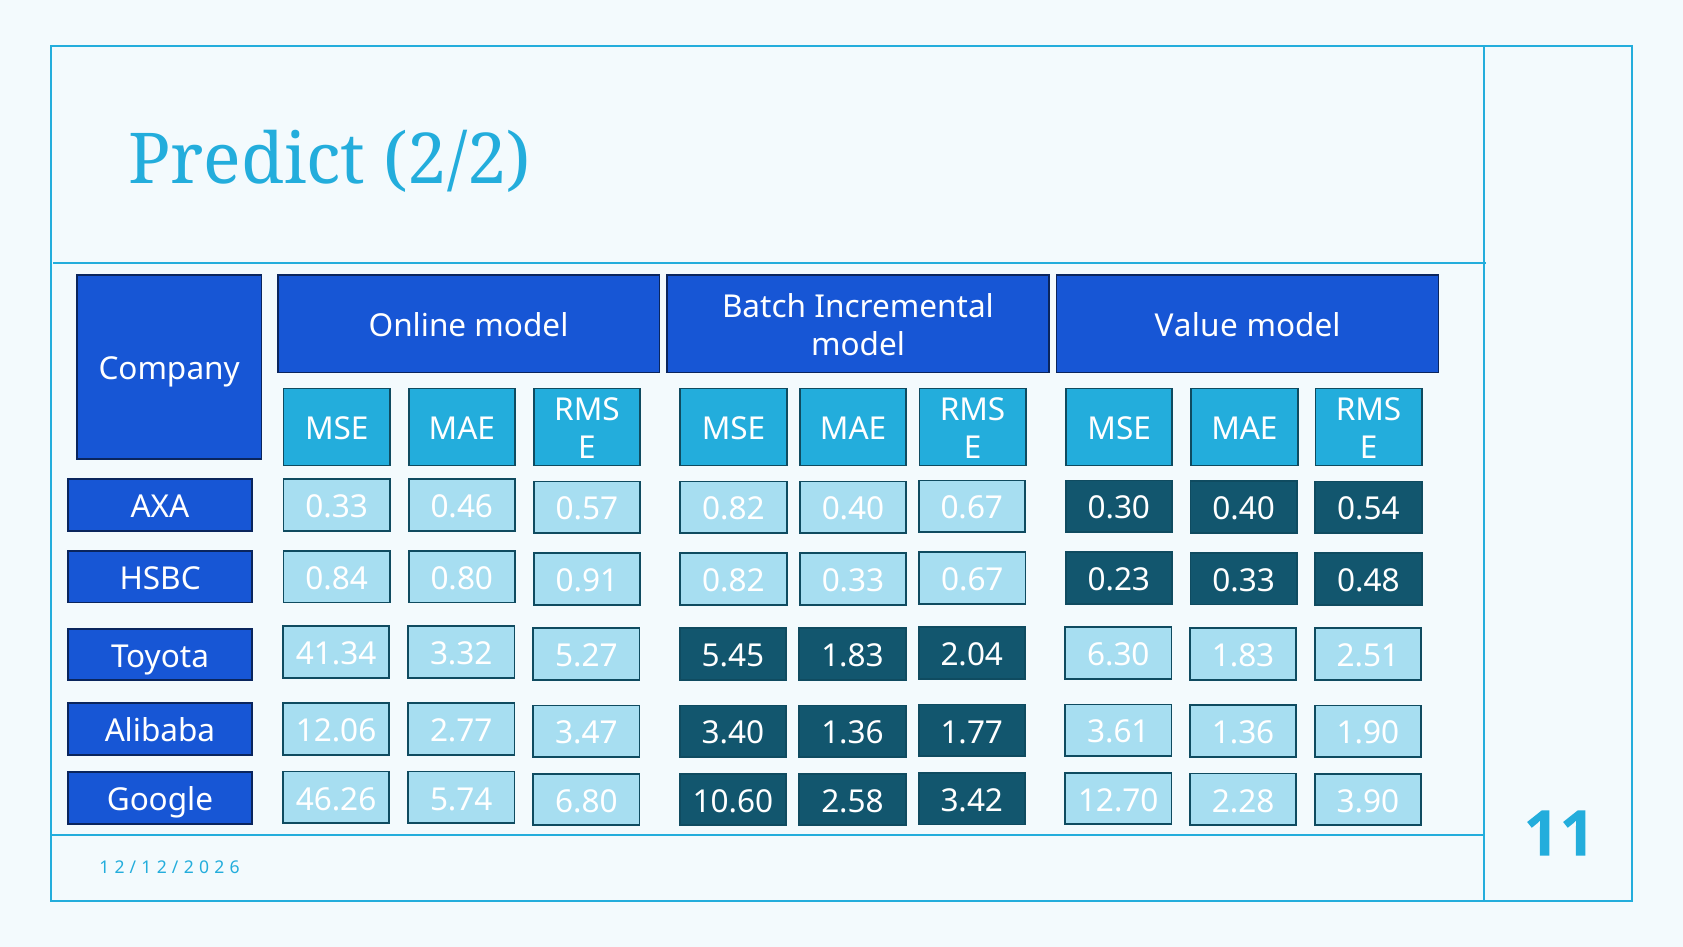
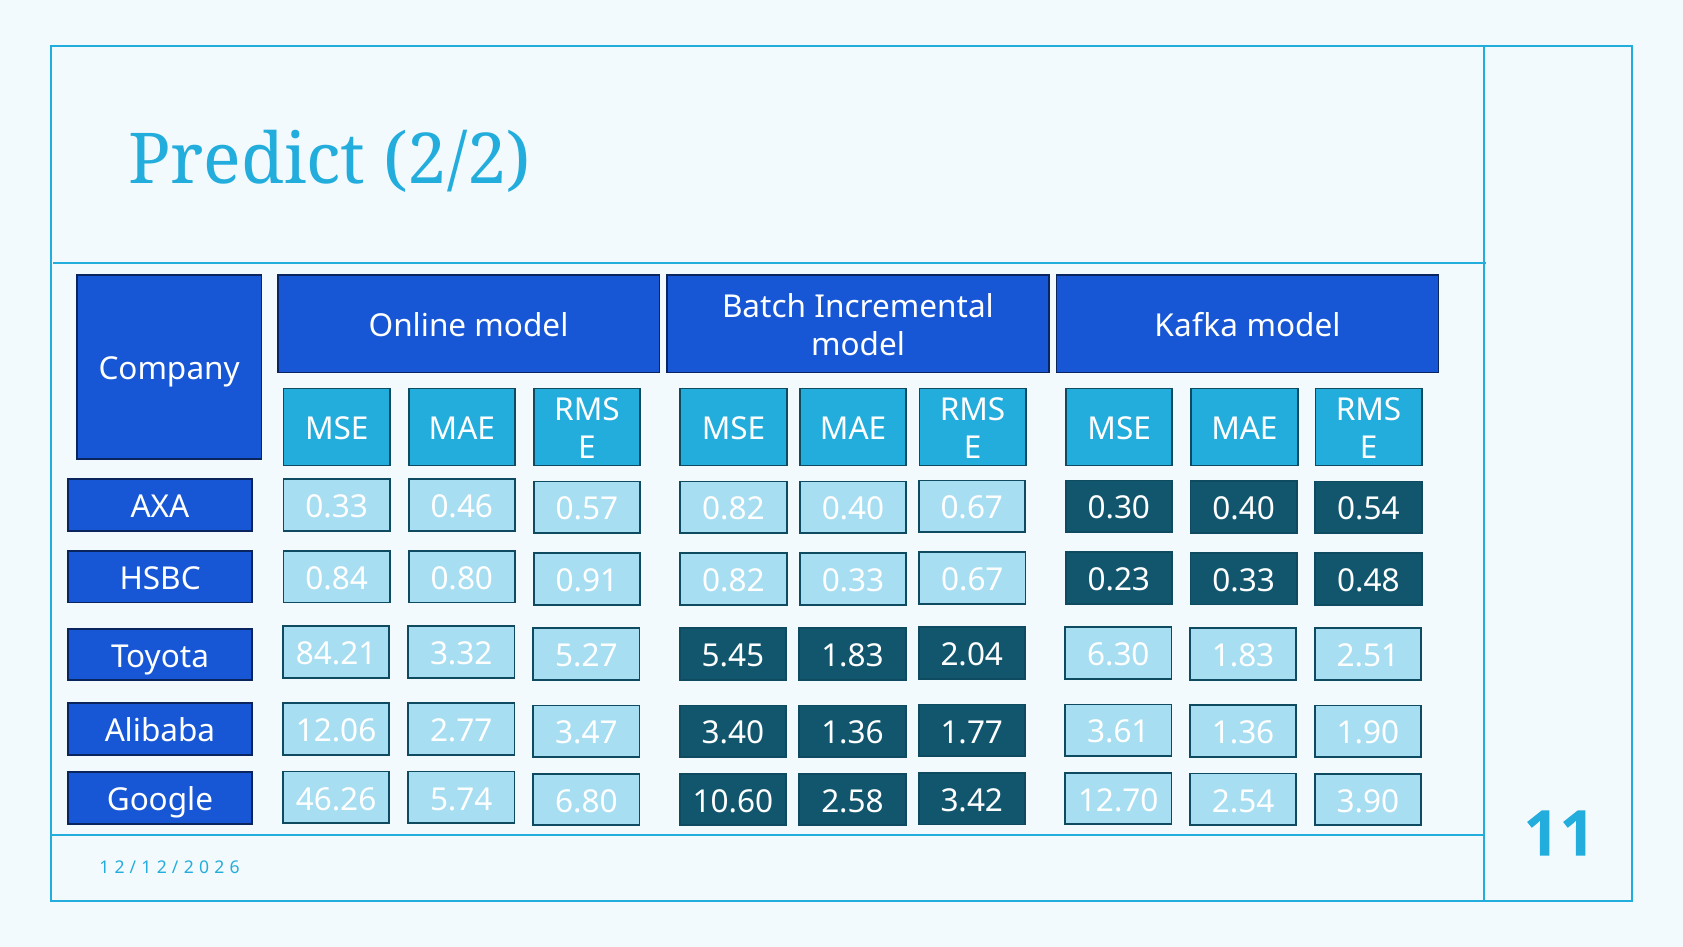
Value: Value -> Kafka (1196, 326)
41.34: 41.34 -> 84.21 (336, 654)
2.28: 2.28 -> 2.54 (1243, 801)
